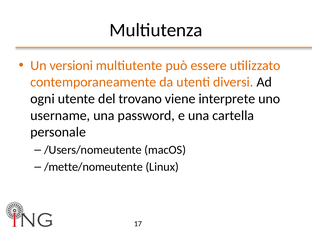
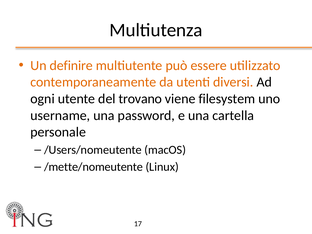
versioni: versioni -> definire (71, 65)
interprete: interprete -> filesystem (227, 99)
